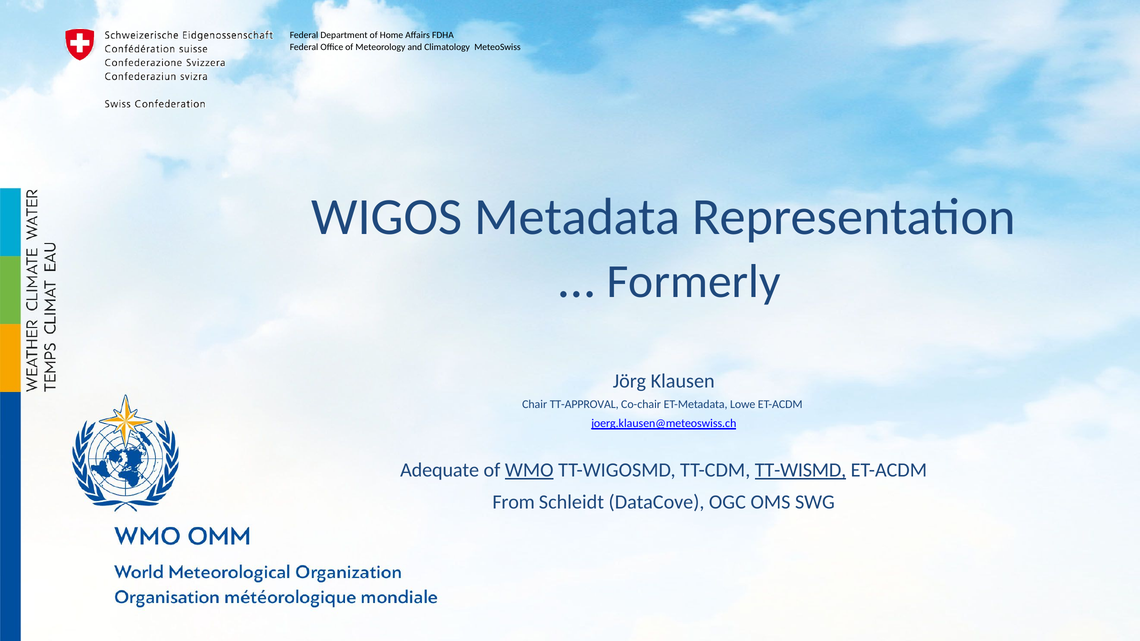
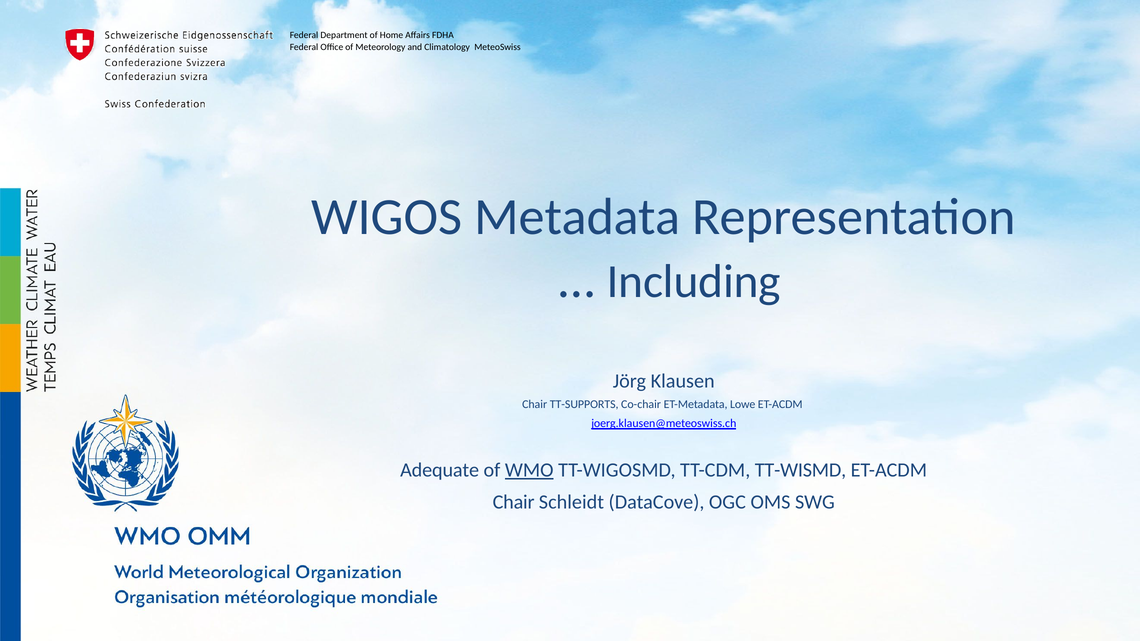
Formerly: Formerly -> Including (694, 282)
TT-APPROVAL: TT-APPROVAL -> TT-SUPPORTS (584, 405)
TT-WISMD underline: present -> none (801, 470)
From: From -> Chair (514, 502)
